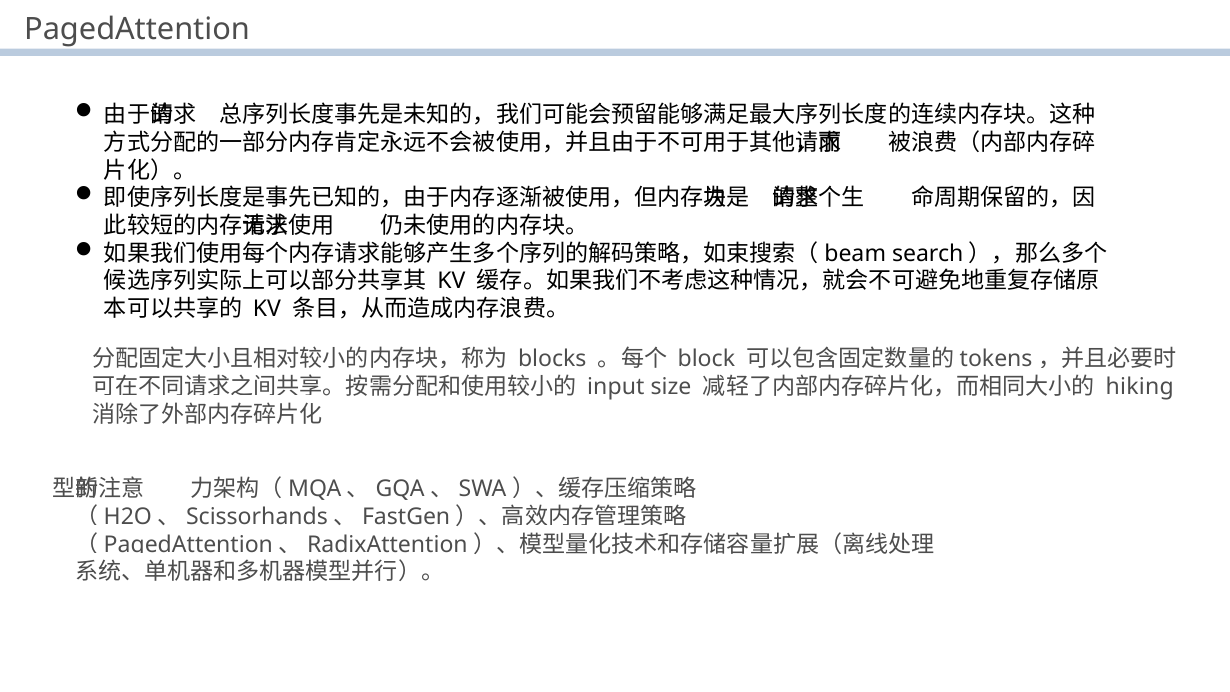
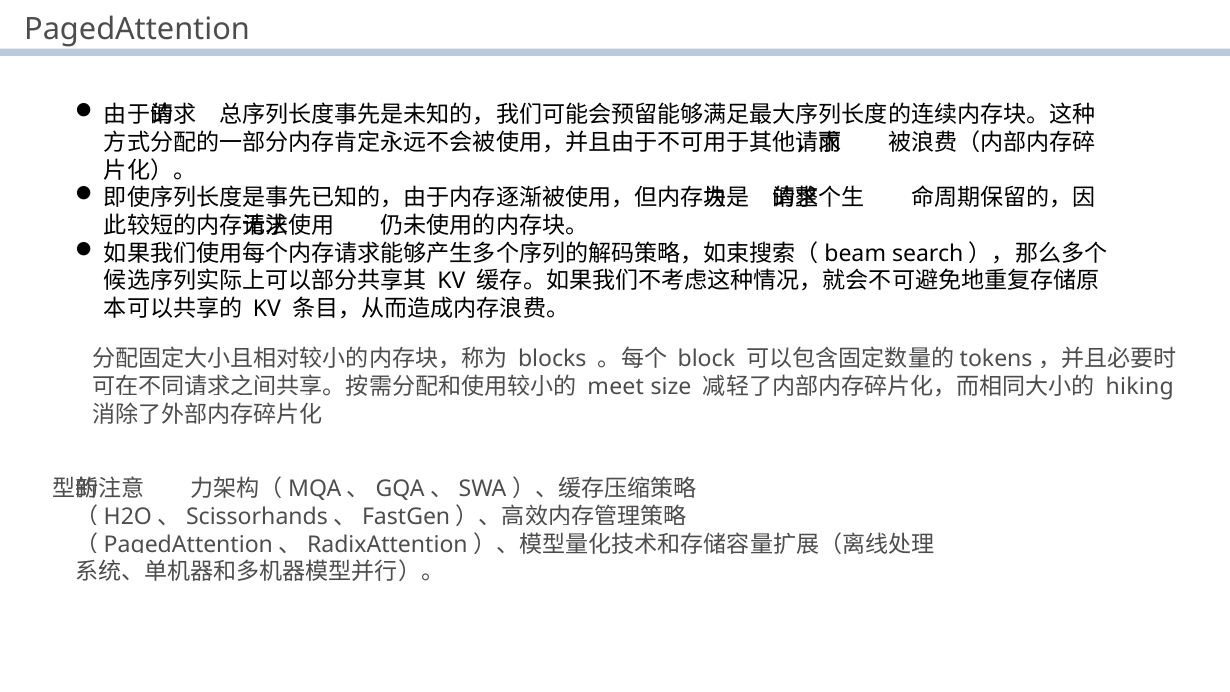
input: input -> meet (616, 387)
